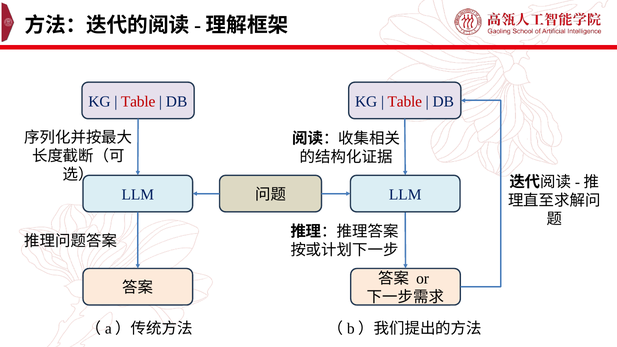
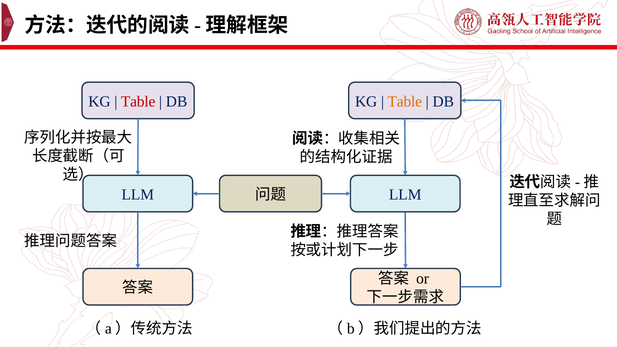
Table colour: red -> orange (405, 102)
